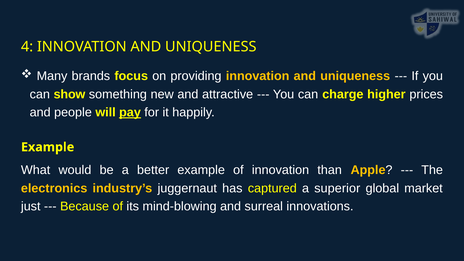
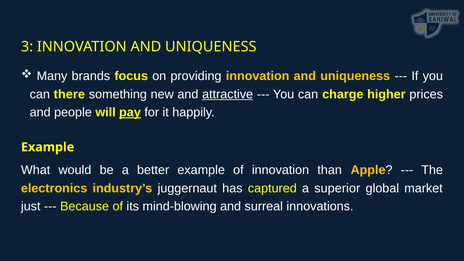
4: 4 -> 3 (27, 47)
show: show -> there (69, 94)
attractive underline: none -> present (228, 94)
